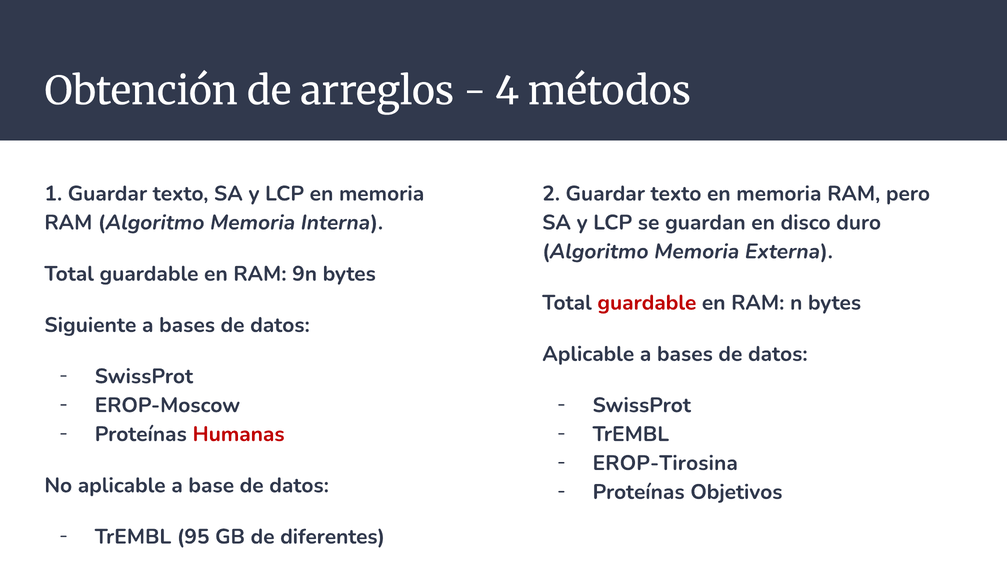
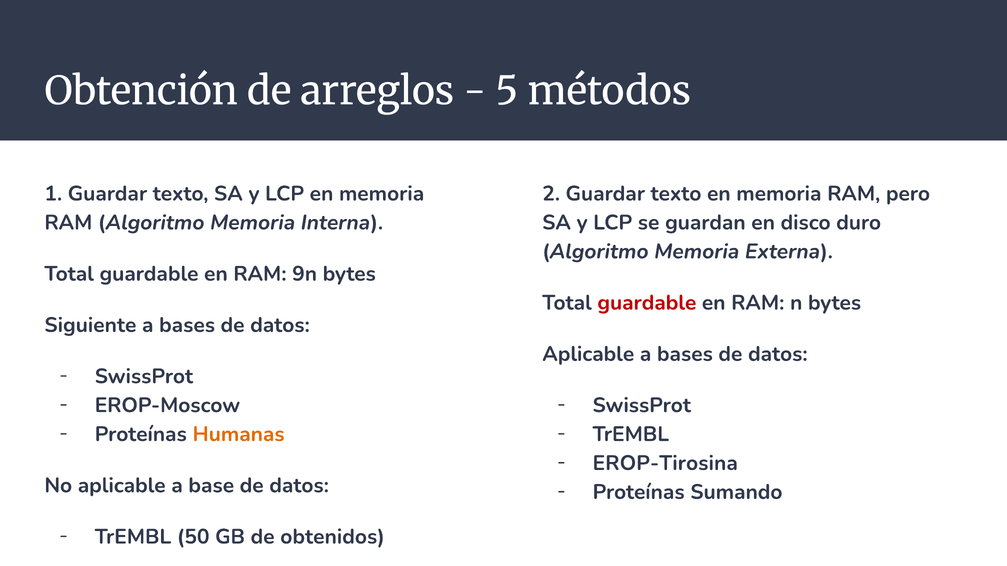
4: 4 -> 5 (507, 91)
Humanas colour: red -> orange (239, 434)
Objetivos: Objetivos -> Sumando (736, 492)
95: 95 -> 50 (193, 537)
diferentes: diferentes -> obtenidos (333, 537)
